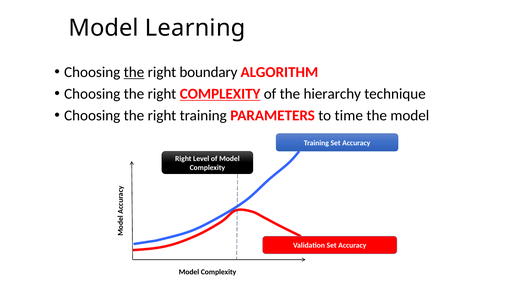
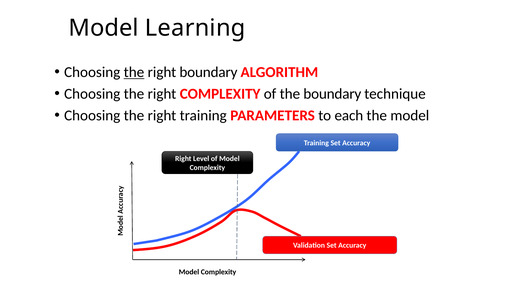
COMPLEXITY underline: present -> none (220, 94)
the hierarchy: hierarchy -> boundary (332, 94)
time: time -> each (349, 116)
